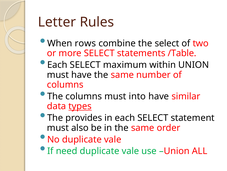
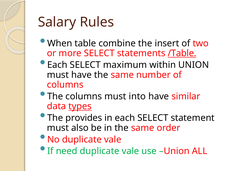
Letter: Letter -> Salary (57, 22)
rows: rows -> table (85, 43)
the select: select -> insert (167, 43)
/Table underline: none -> present (182, 53)
